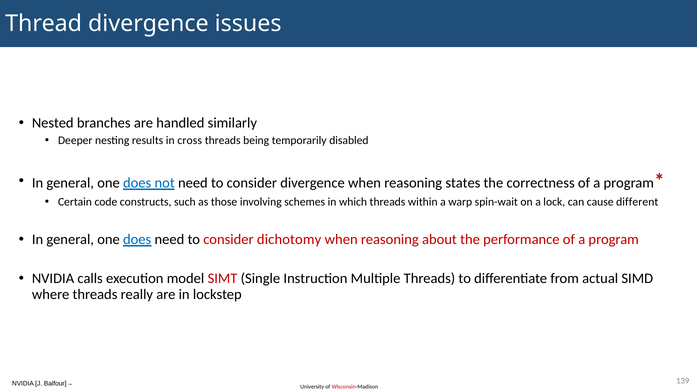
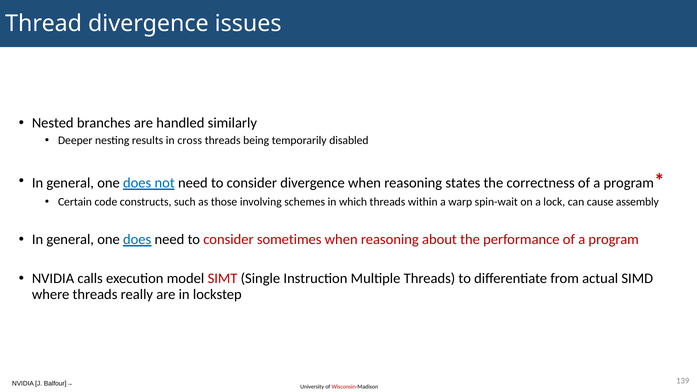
different: different -> assembly (637, 202)
dichotomy: dichotomy -> sometimes (289, 240)
